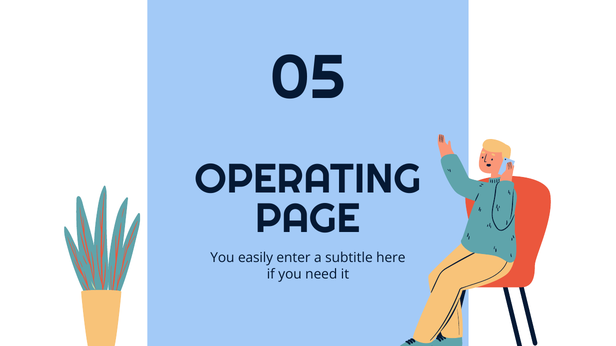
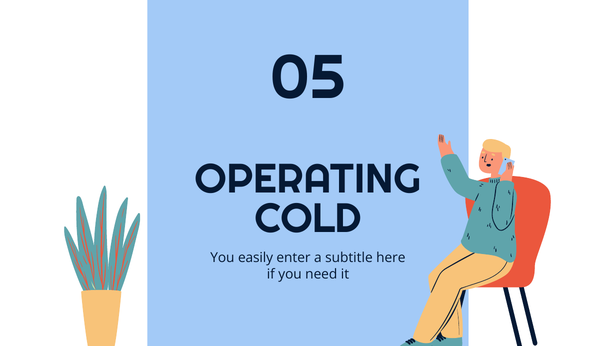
PAGE: PAGE -> COLD (308, 219)
